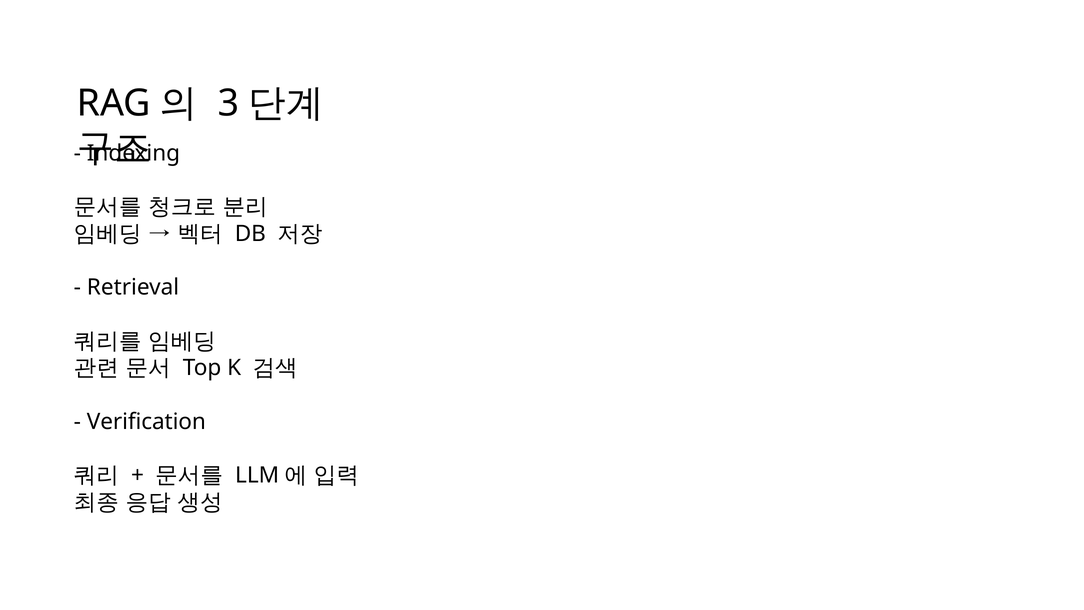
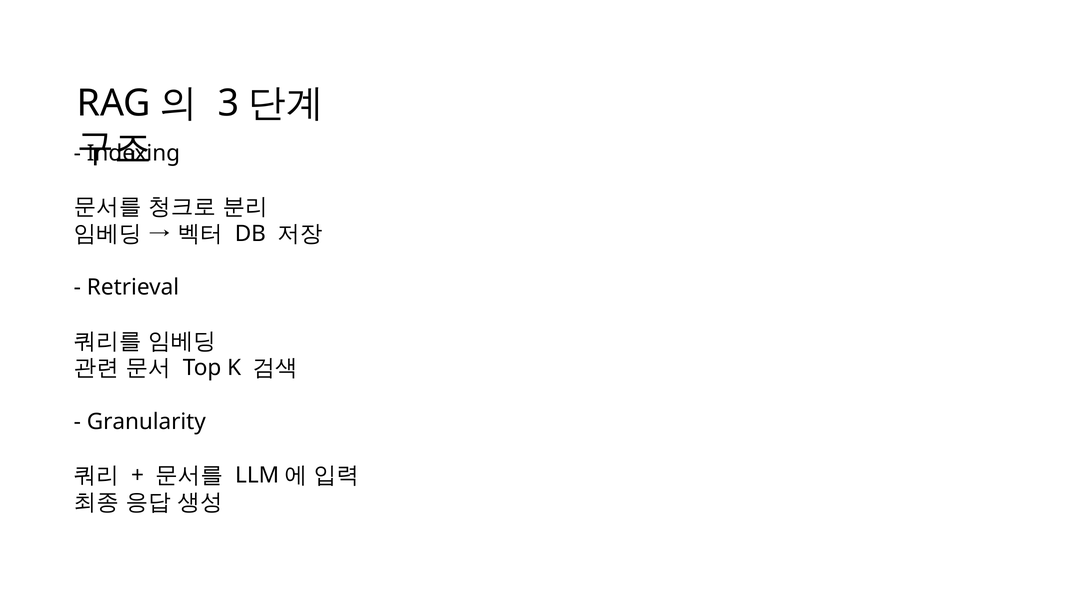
Verification: Verification -> Granularity (146, 421)
